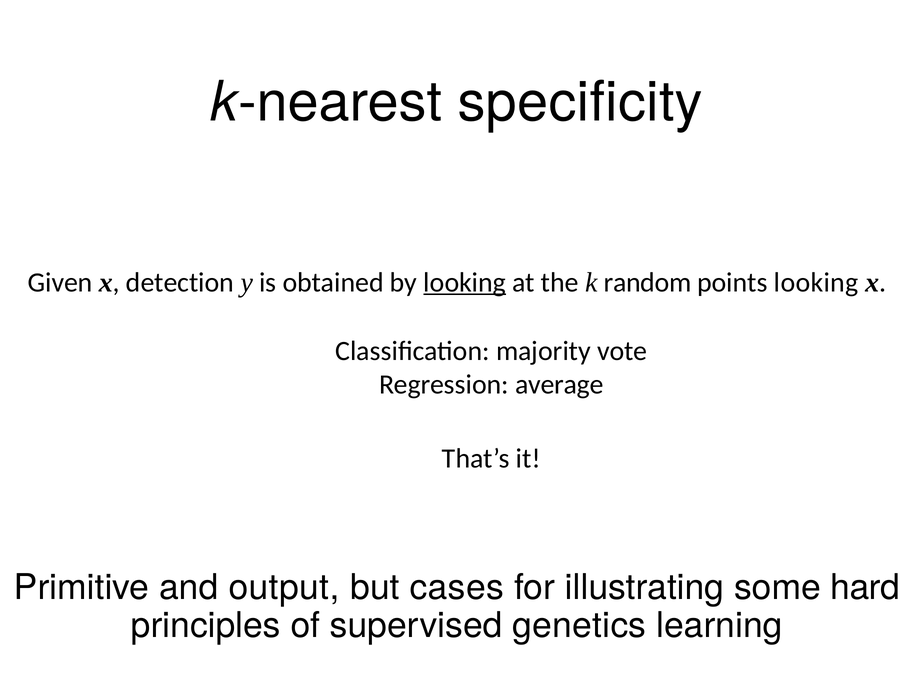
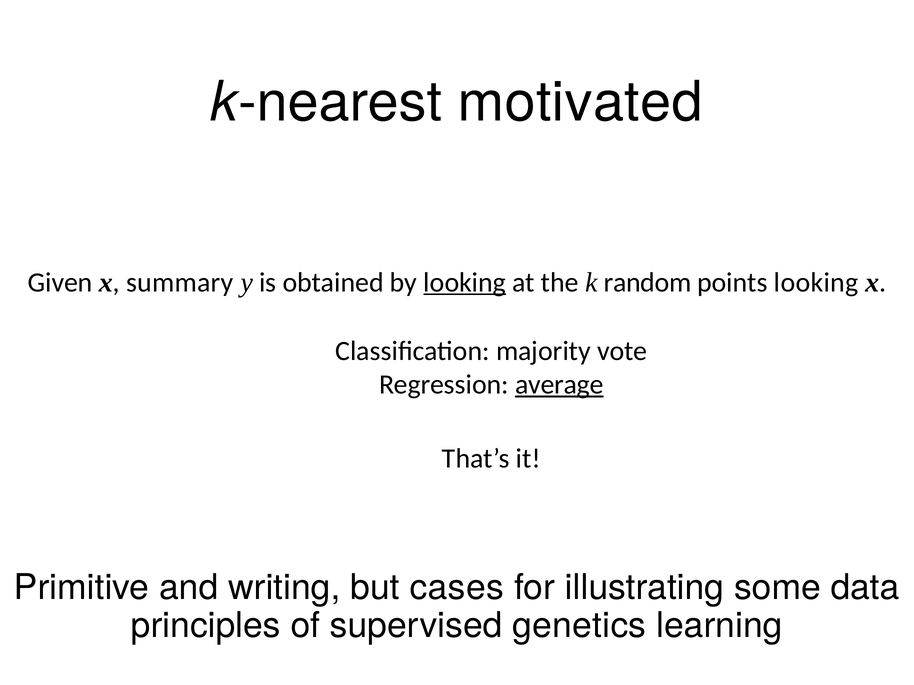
specificity: specificity -> motivated (580, 102)
detection: detection -> summary (180, 283)
average underline: none -> present (559, 385)
output: output -> writing (284, 588)
hard: hard -> data (865, 588)
